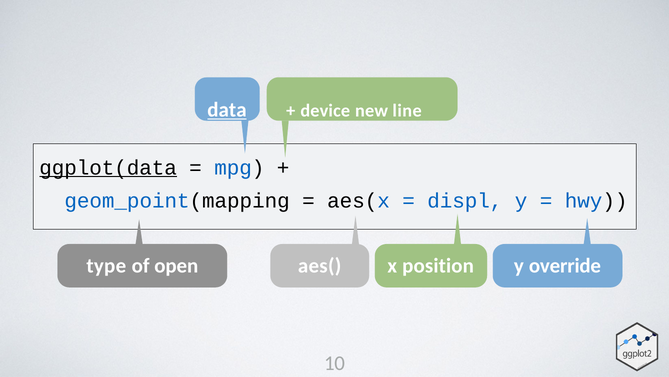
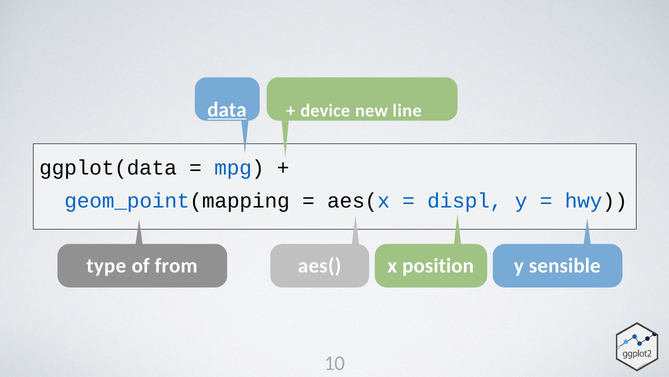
ggplot(data underline: present -> none (108, 167)
open: open -> from (176, 266)
override: override -> sensible (565, 266)
